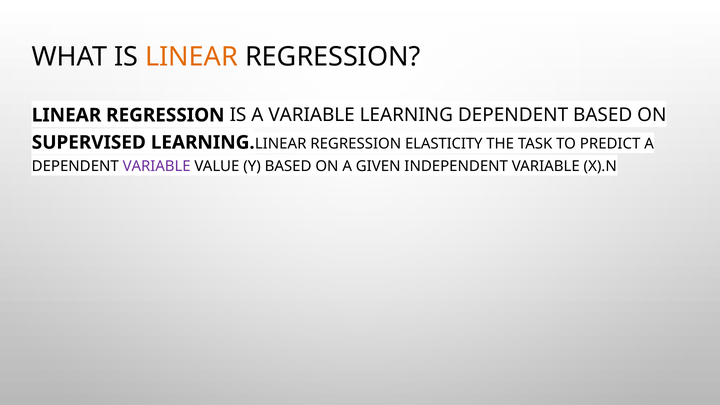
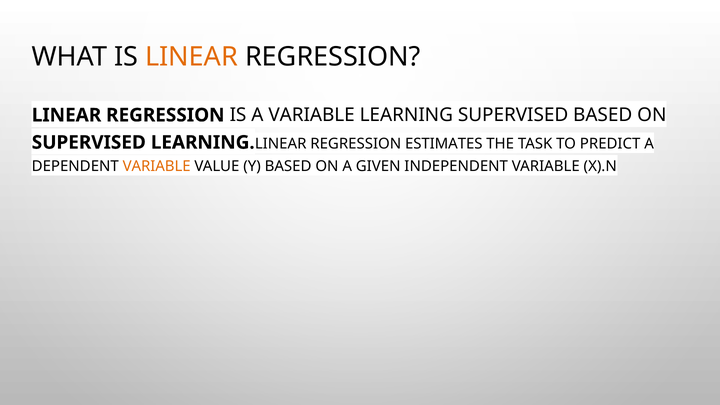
LEARNING DEPENDENT: DEPENDENT -> SUPERVISED (513, 115)
ELASTICITY: ELASTICITY -> ESTIMATES (444, 144)
VARIABLE colour: purple -> orange (157, 166)
